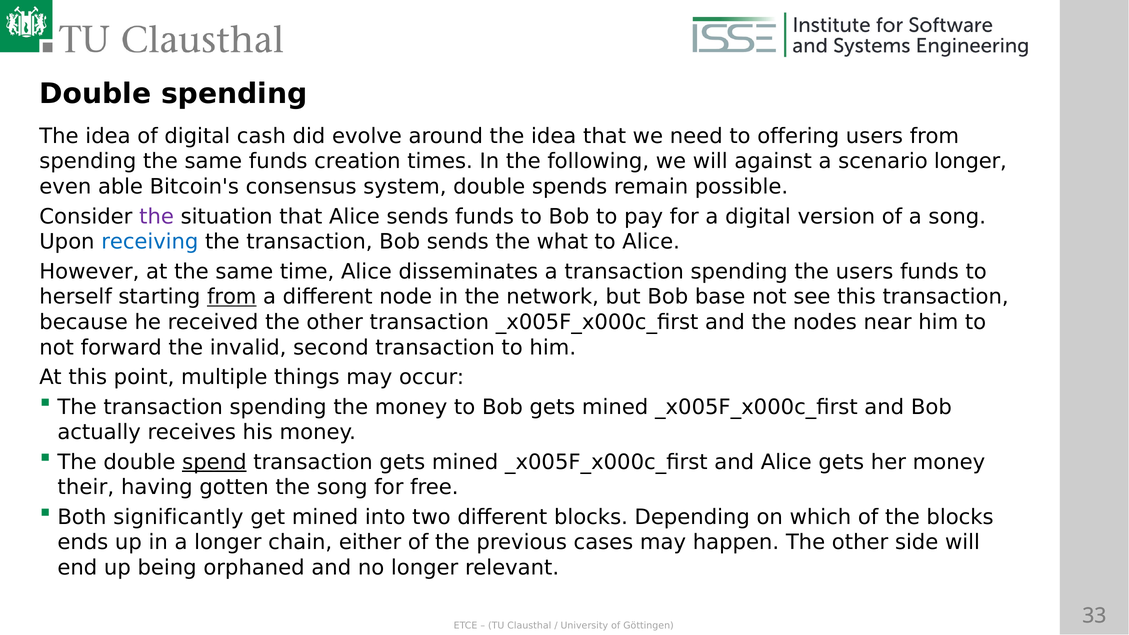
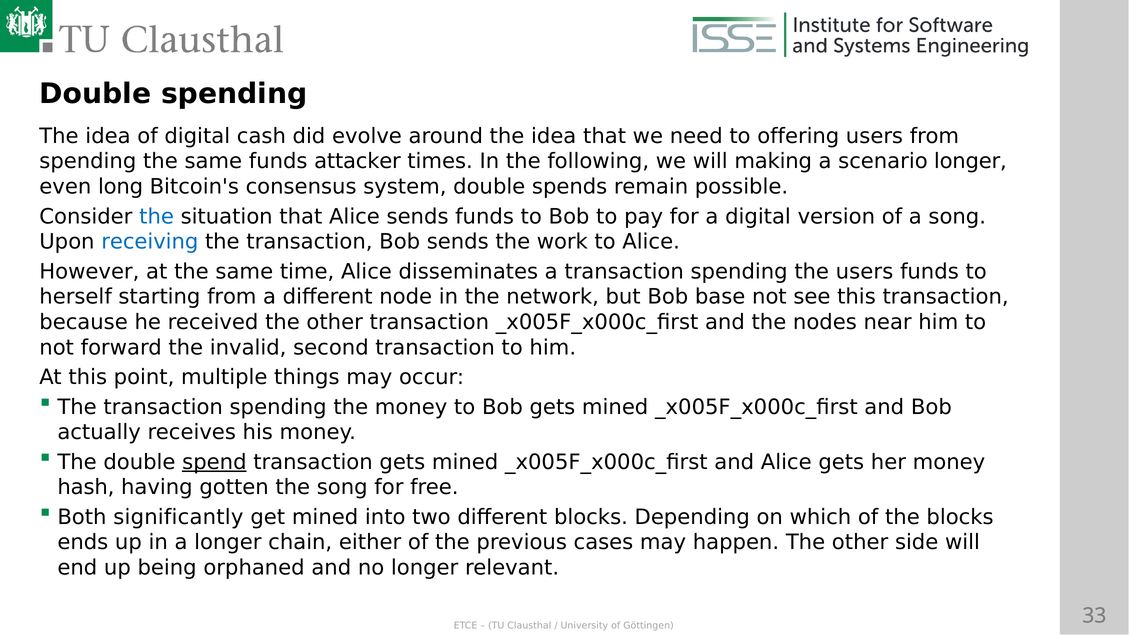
creation: creation -> attacker (358, 162)
against: against -> making (773, 162)
able: able -> long (121, 187)
the colour: purple -> blue (157, 217)
what: what -> work (562, 242)
from underline: present -> none (232, 297)
their: their -> hash (86, 488)
